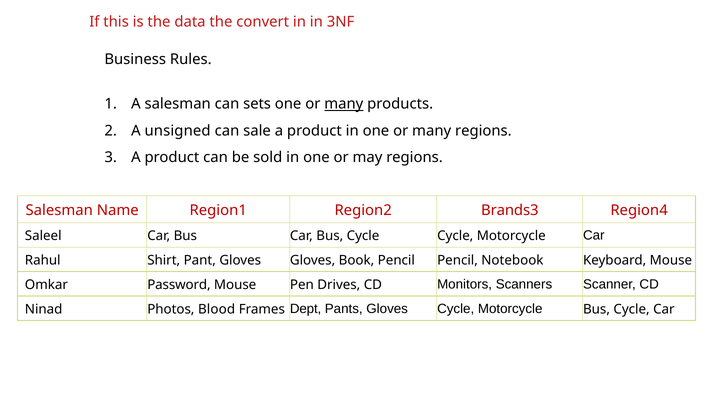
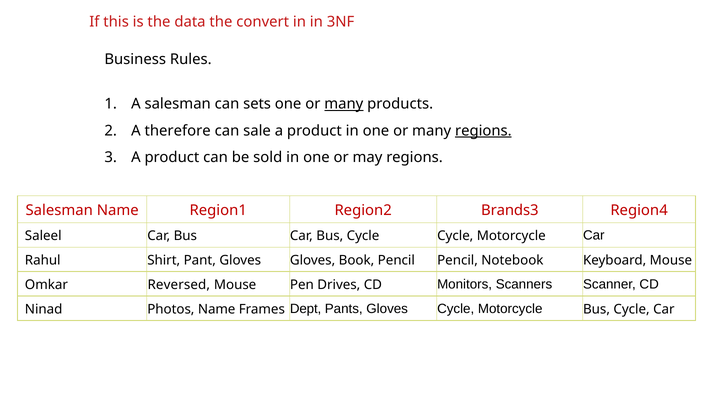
unsigned: unsigned -> therefore (178, 131)
regions underline: none -> present (483, 131)
Password: Password -> Reversed (179, 285)
Photos Blood: Blood -> Name (217, 309)
